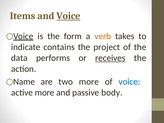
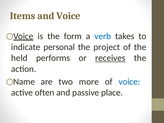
Voice underline: present -> none (68, 16)
verb colour: orange -> blue (103, 36)
contains: contains -> personal (59, 47)
data: data -> held (19, 58)
active more: more -> often (45, 93)
body: body -> place (112, 93)
